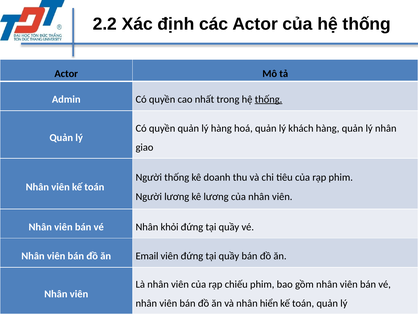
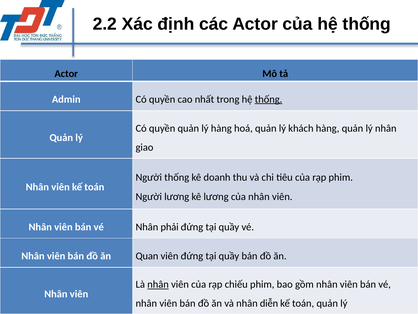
khỏi: khỏi -> phải (170, 227)
Email: Email -> Quan (147, 256)
nhân underline: none -> present (158, 284)
hiển: hiển -> diễn (269, 303)
